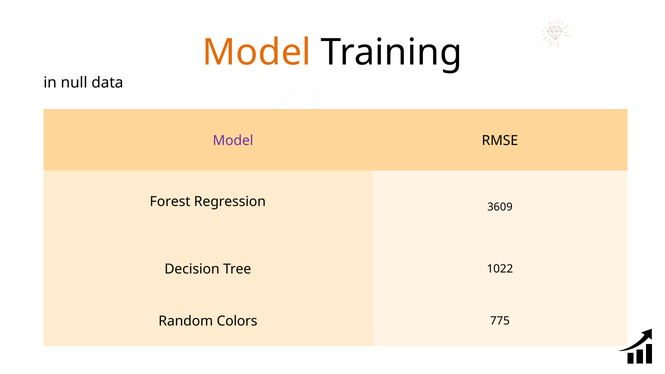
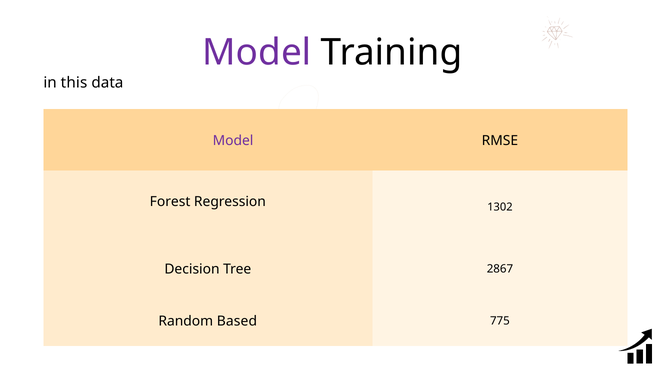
Model colour: orange -> purple (257, 53)
null: null -> this (74, 82)
3609: 3609 -> 1302 (500, 207)
1022: 1022 -> 2867 (500, 269)
Colors: Colors -> Based (237, 321)
